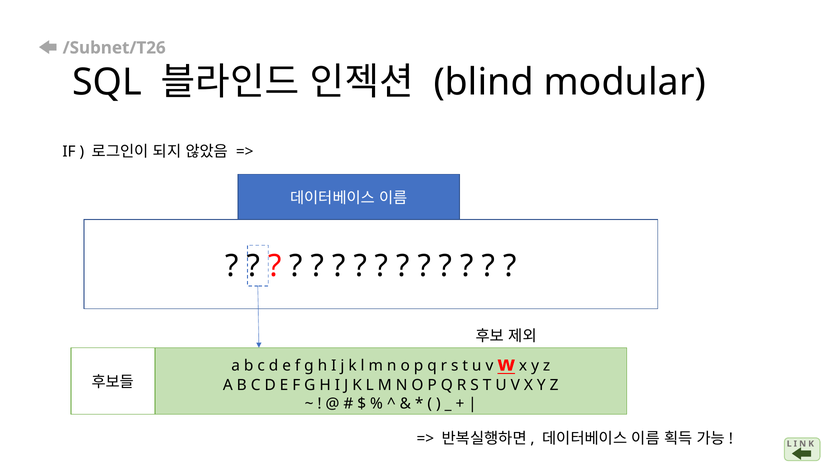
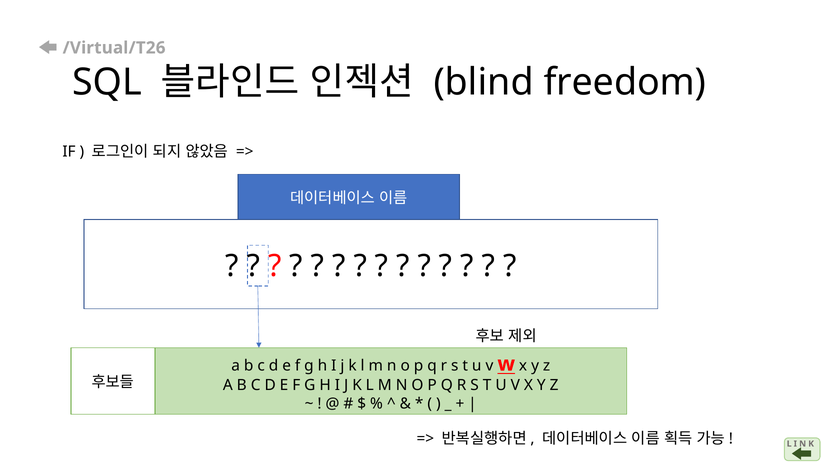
/Subnet/T26: /Subnet/T26 -> /Virtual/T26 (114, 48)
modular: modular -> freedom (625, 82)
